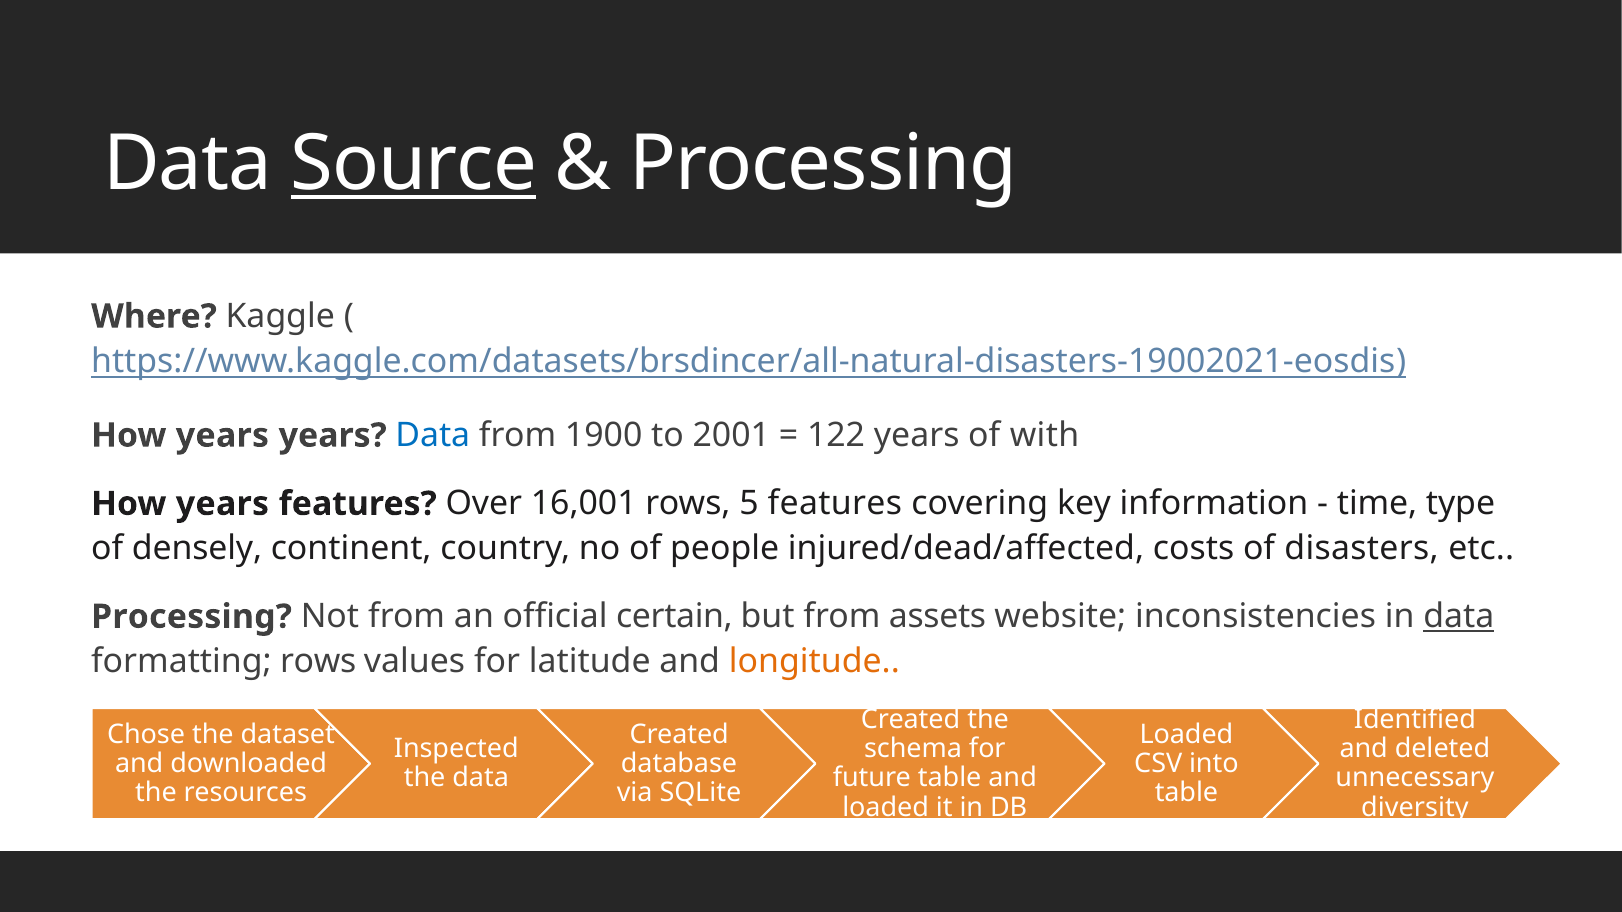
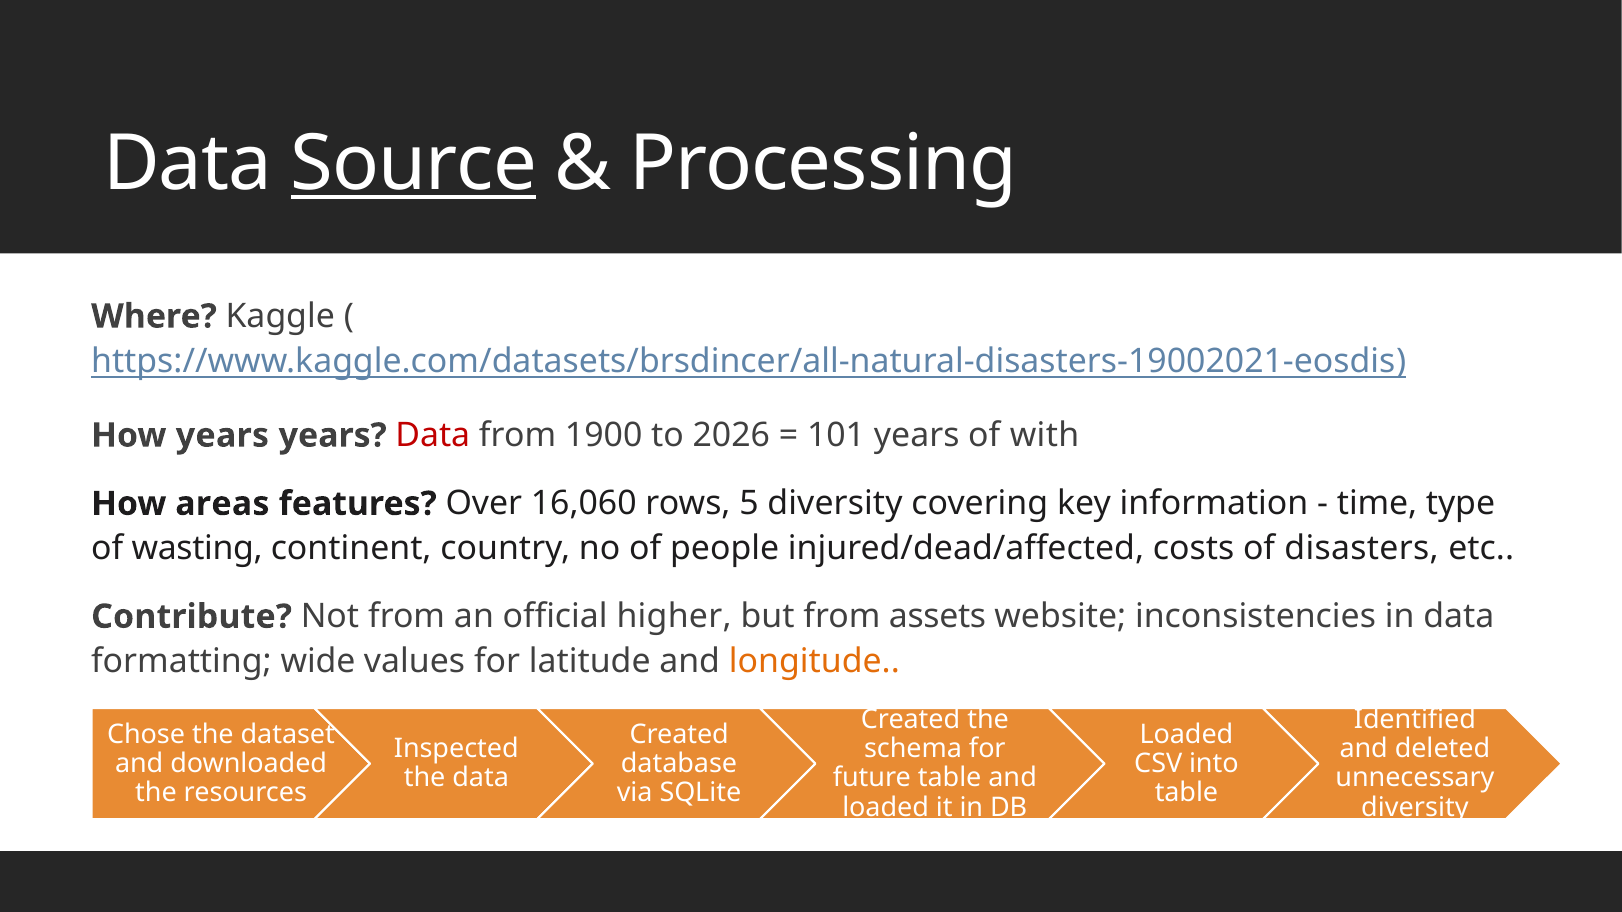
Data colour: blue -> red (433, 436)
2001: 2001 -> 2026 (731, 436)
122: 122 -> 101 (836, 436)
years: years -> areas (222, 504)
16,001: 16,001 -> 16,060 (584, 504)
5 features: features -> diversity (835, 504)
densely: densely -> wasting (197, 549)
Processing: Processing -> Contribute (192, 617)
certain: certain -> higher (674, 617)
data underline: present -> none (1459, 617)
formatting rows: rows -> wide (318, 662)
